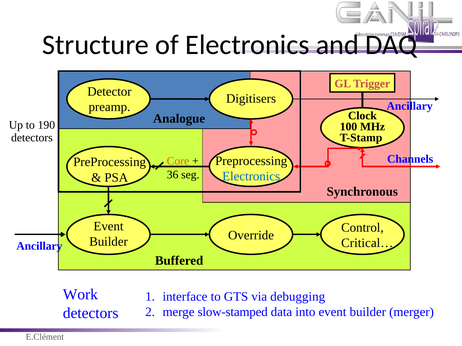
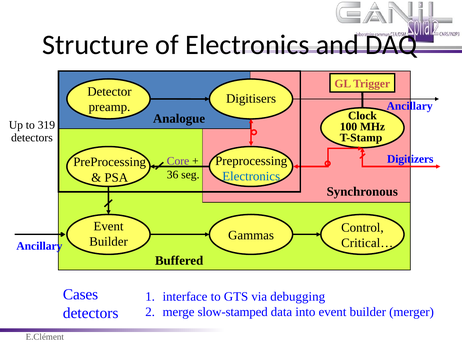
190: 190 -> 319 (46, 125)
Channels: Channels -> Digitizers (410, 159)
Core colour: orange -> purple (178, 161)
Override: Override -> Gammas (251, 236)
Work: Work -> Cases (80, 295)
